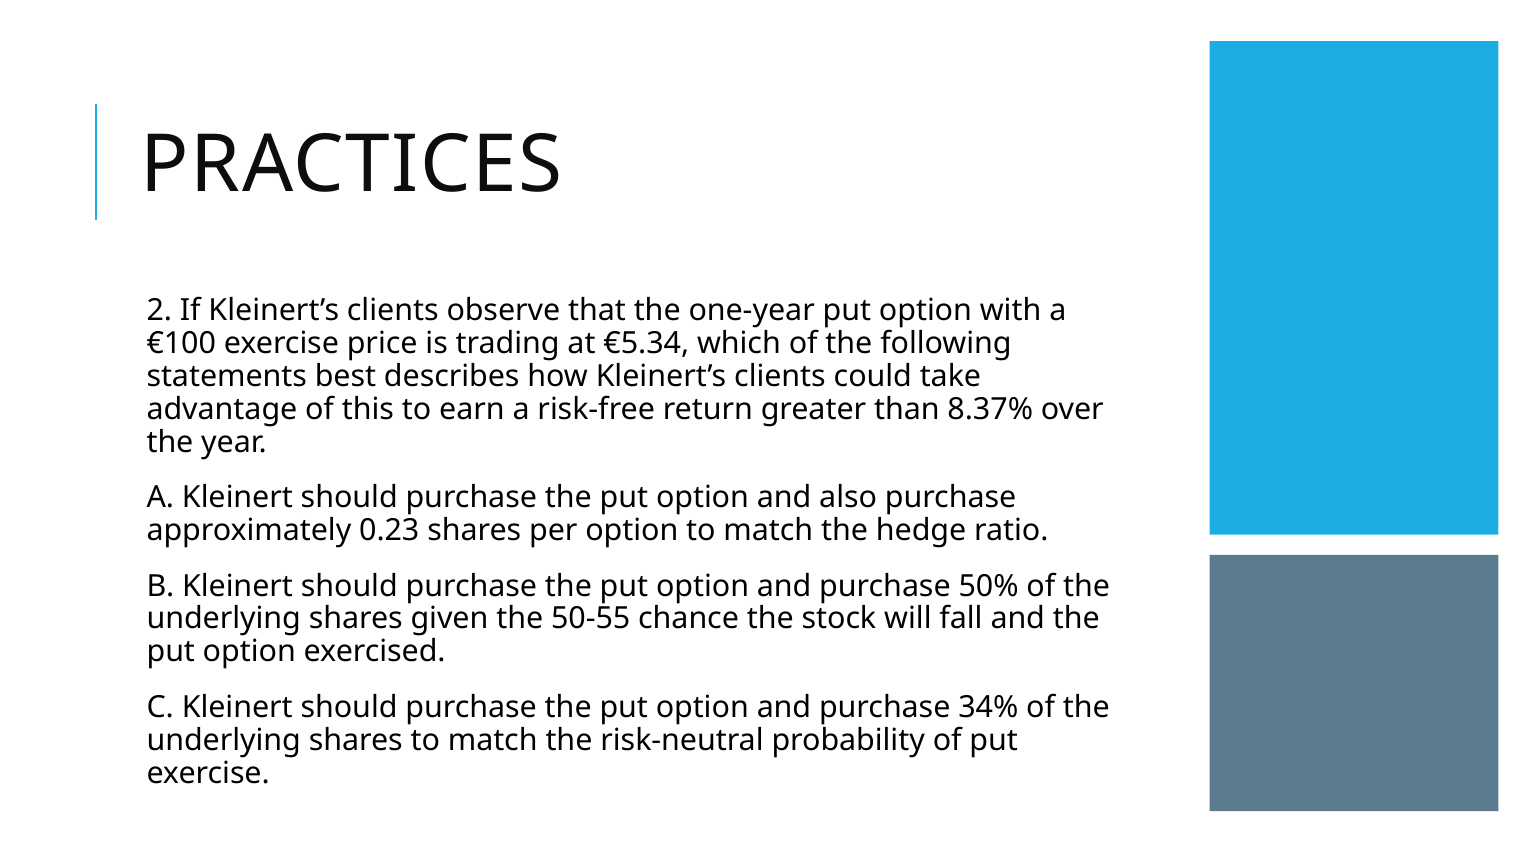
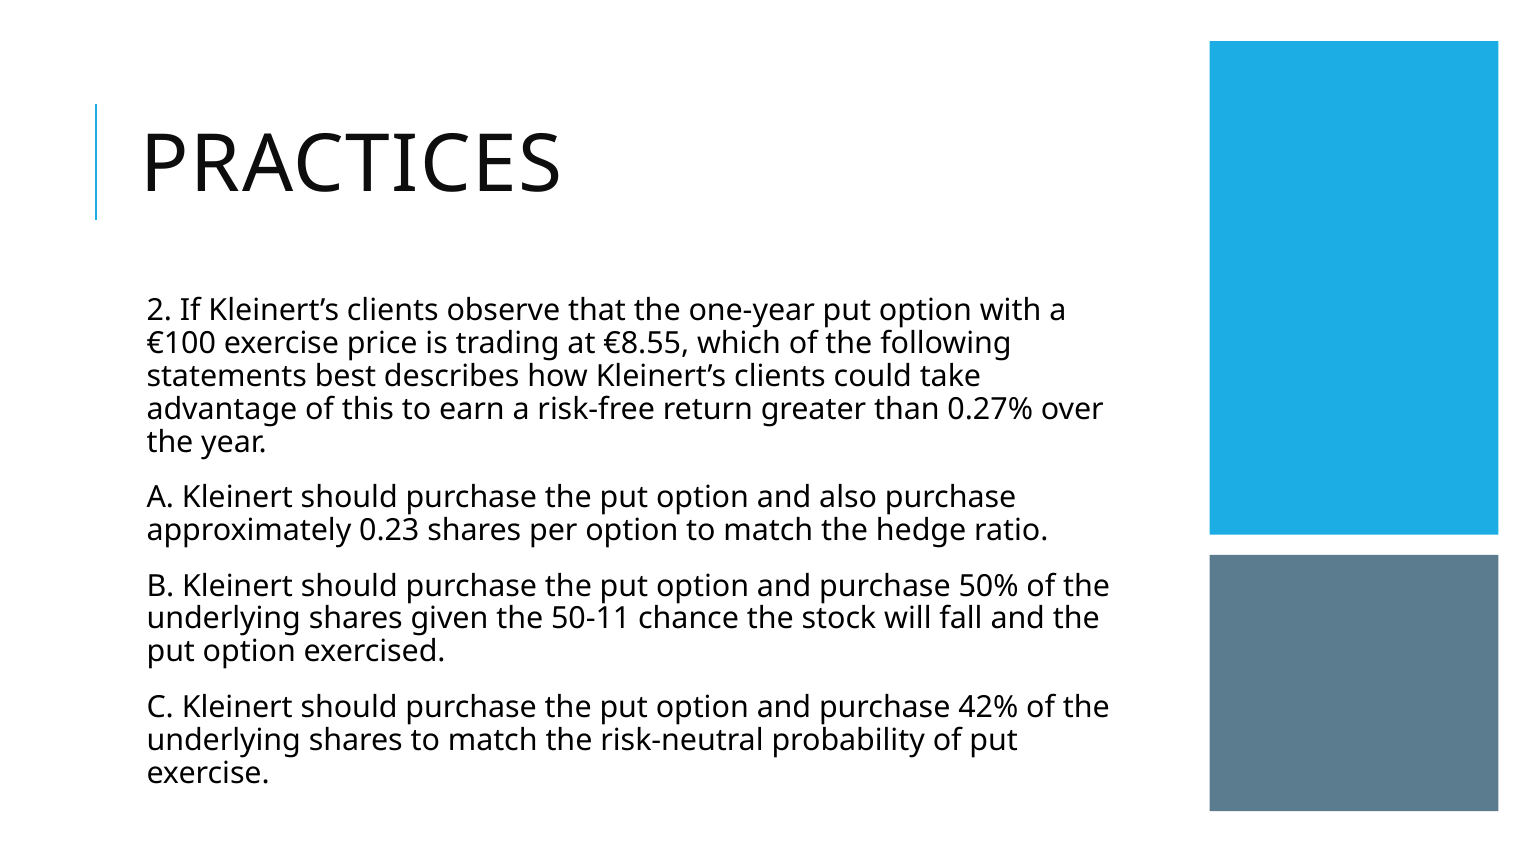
€5.34: €5.34 -> €8.55 (646, 343)
8.37%: 8.37% -> 0.27% (990, 409)
50-55: 50-55 -> 50-11 (591, 619)
34%: 34% -> 42% (988, 707)
